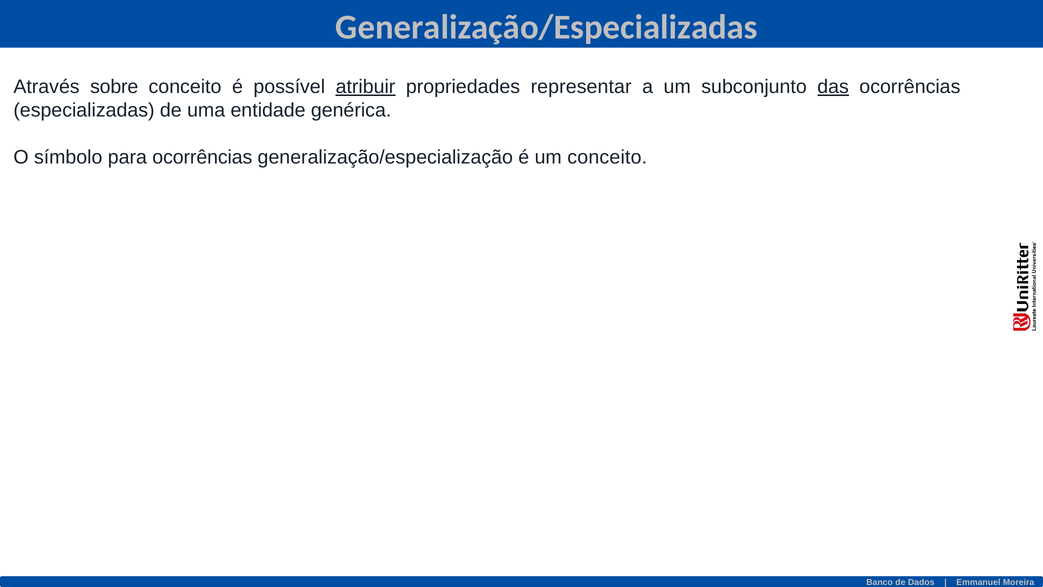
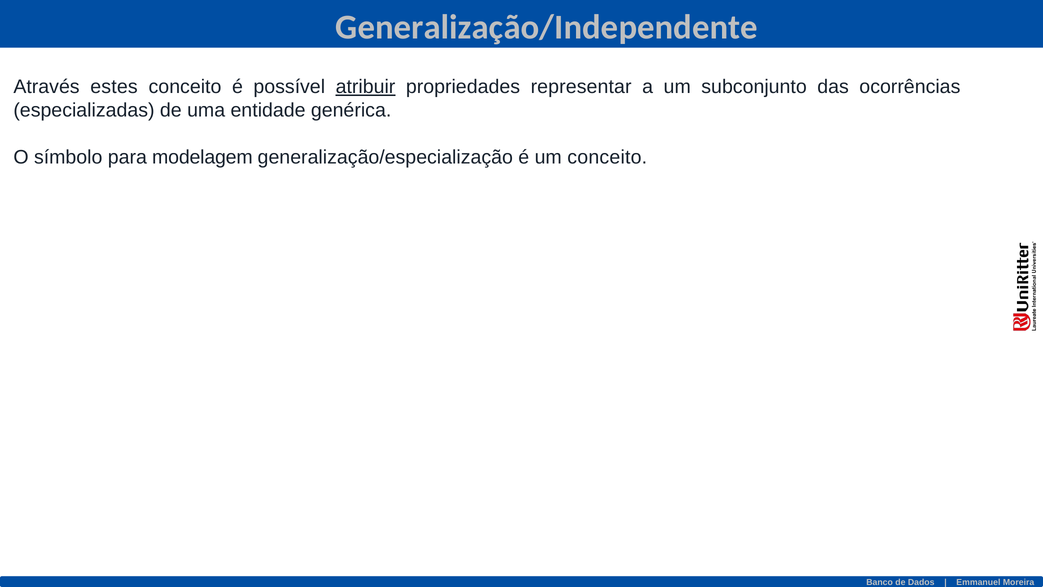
Generalização/Especializadas: Generalização/Especializadas -> Generalização/Independente (547, 27)
sobre: sobre -> estes (114, 87)
das underline: present -> none (833, 87)
para ocorrências: ocorrências -> modelagem (202, 157)
